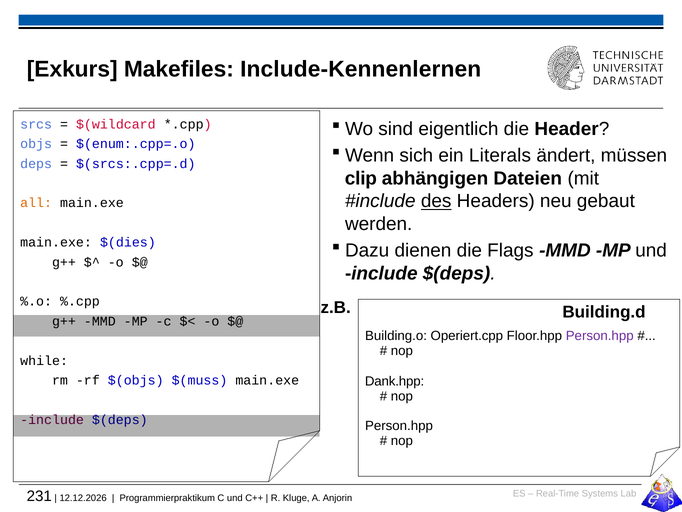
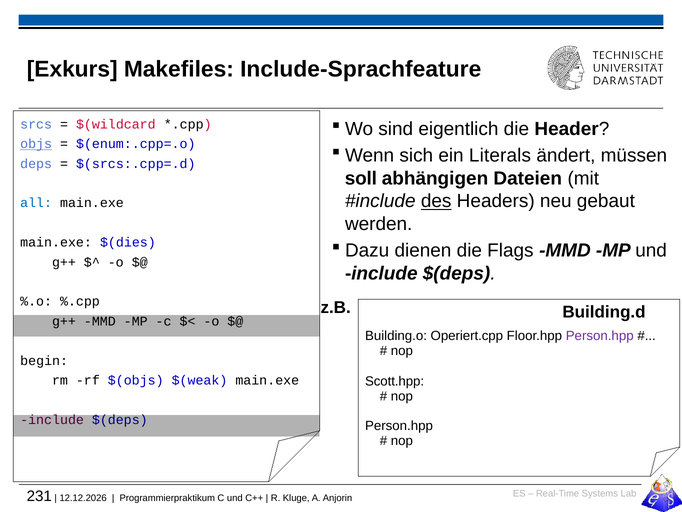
Include-Kennenlernen: Include-Kennenlernen -> Include-Sprachfeature (361, 69)
objs underline: none -> present (36, 144)
clip: clip -> soll (361, 178)
all colour: orange -> blue (36, 203)
while: while -> begin (44, 360)
Dank.hpp: Dank.hpp -> Scott.hpp (395, 381)
$(muss: $(muss -> $(weak (200, 380)
